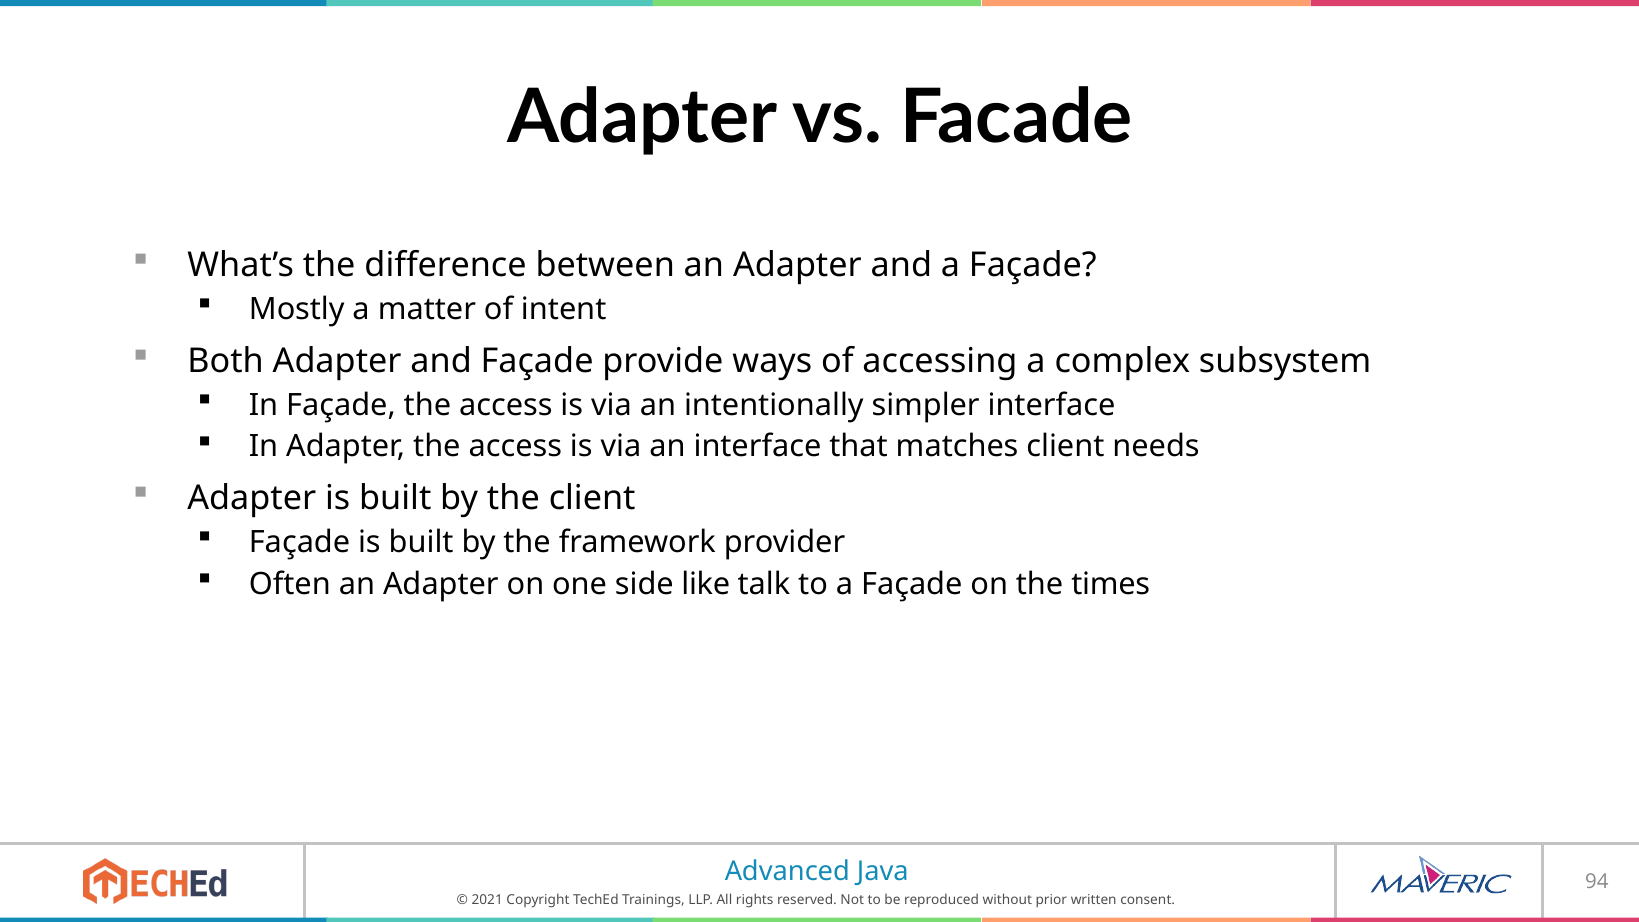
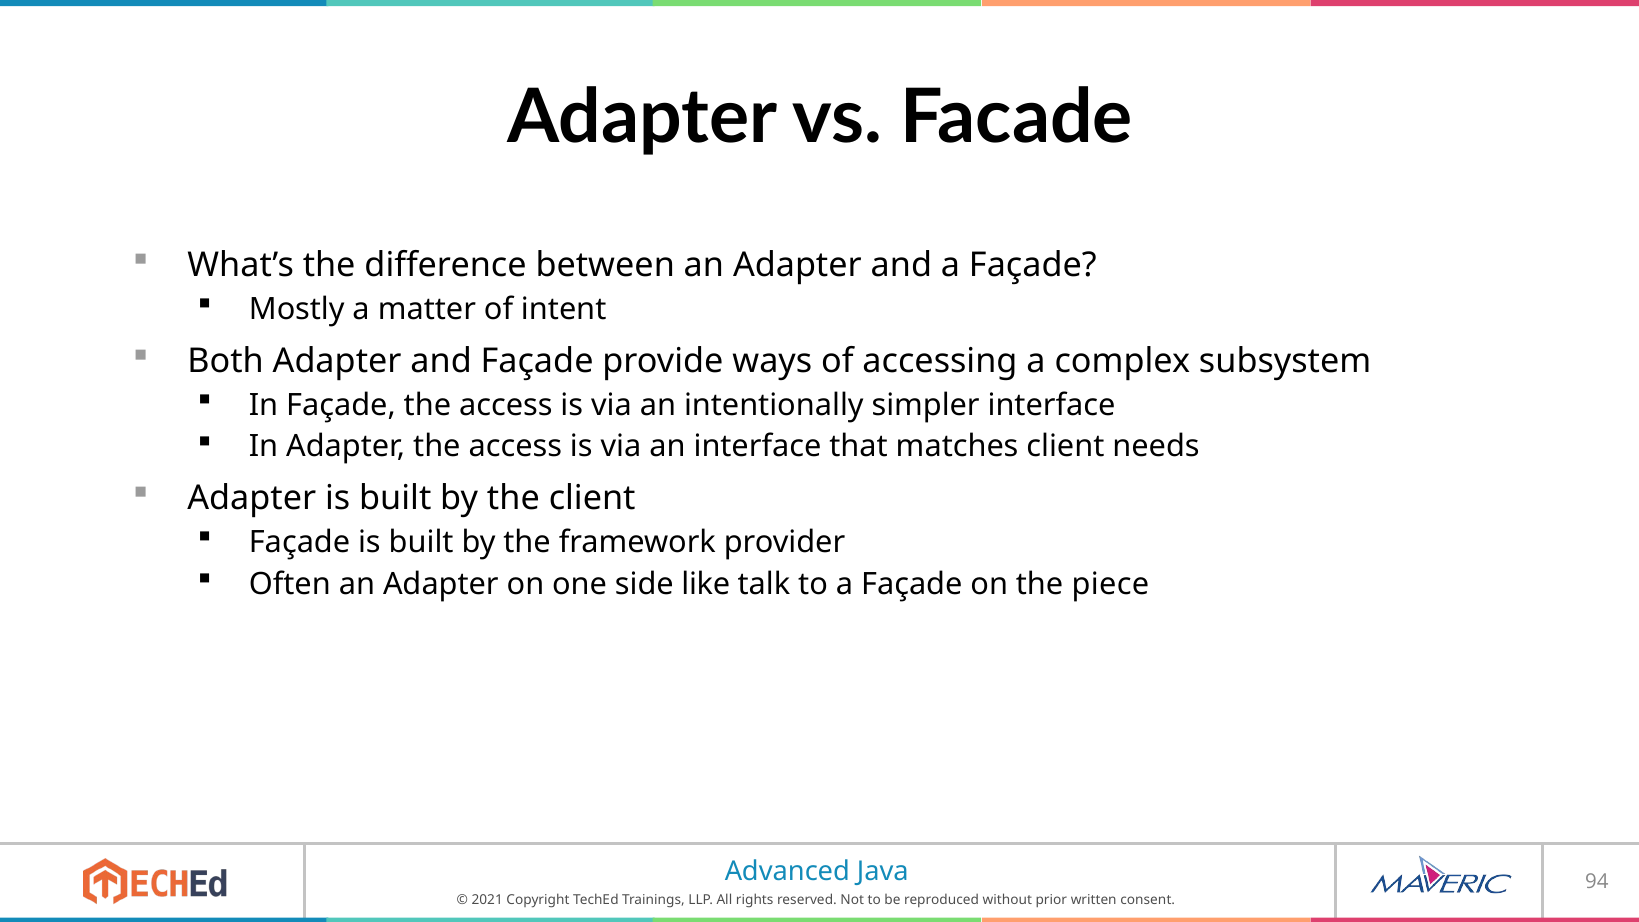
times: times -> piece (1110, 584)
